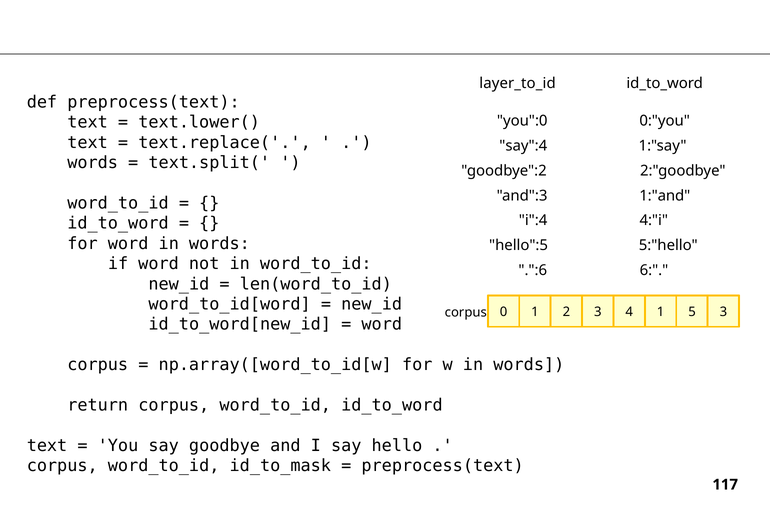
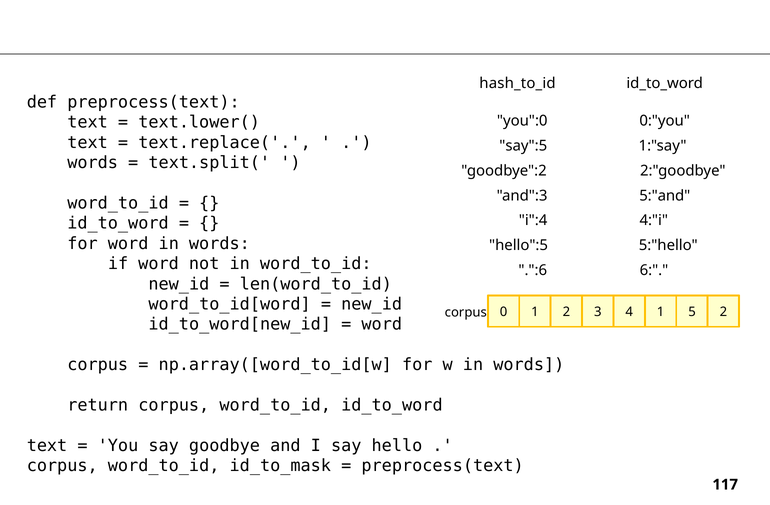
layer_to_id: layer_to_id -> hash_to_id (517, 83)
say":4: say":4 -> say":5 (523, 146)
1:"and: 1:"and -> 5:"and (665, 196)
5 3: 3 -> 2 (723, 312)
